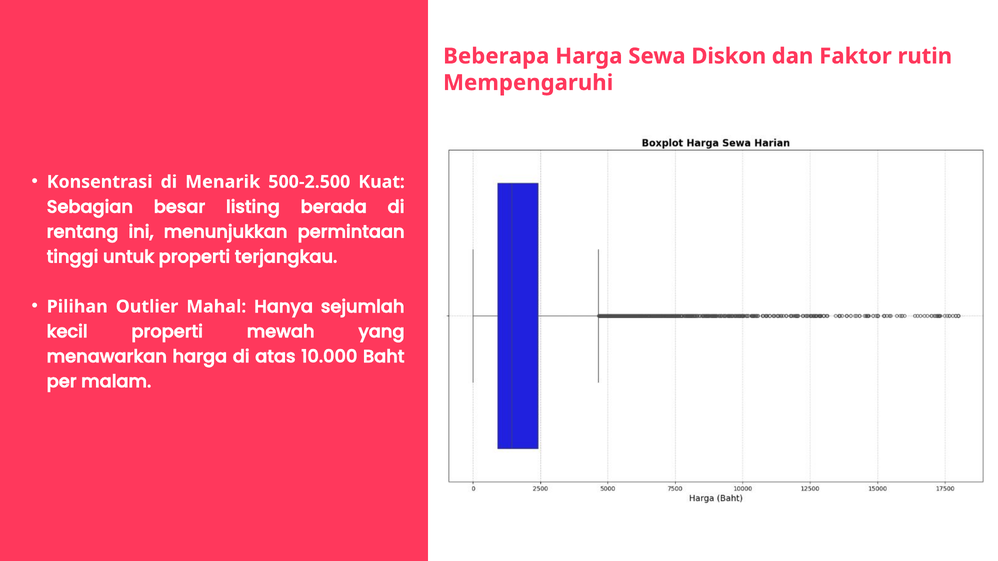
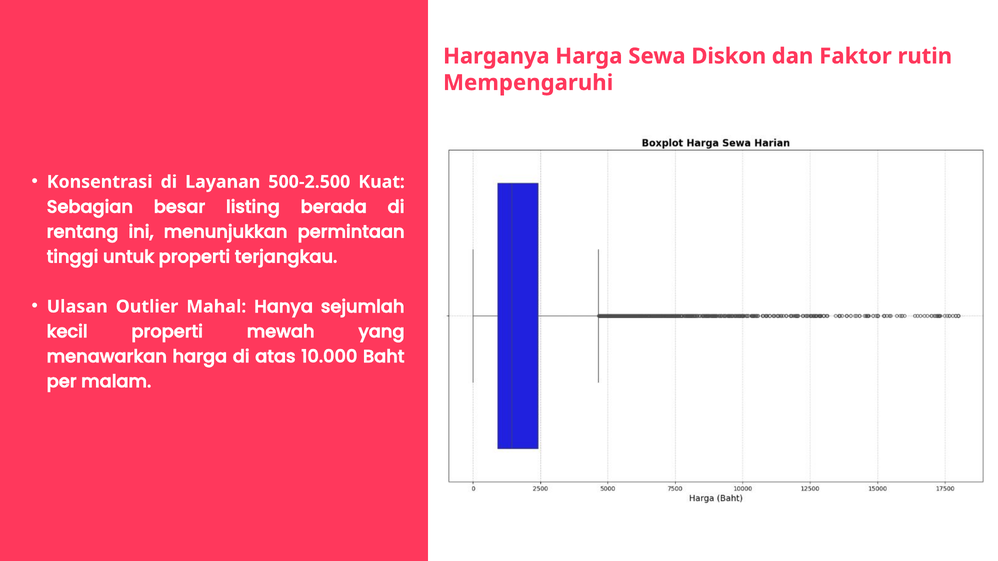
Beberapa: Beberapa -> Harganya (496, 56)
Menarik: Menarik -> Layanan (223, 182)
Pilihan: Pilihan -> Ulasan (77, 307)
